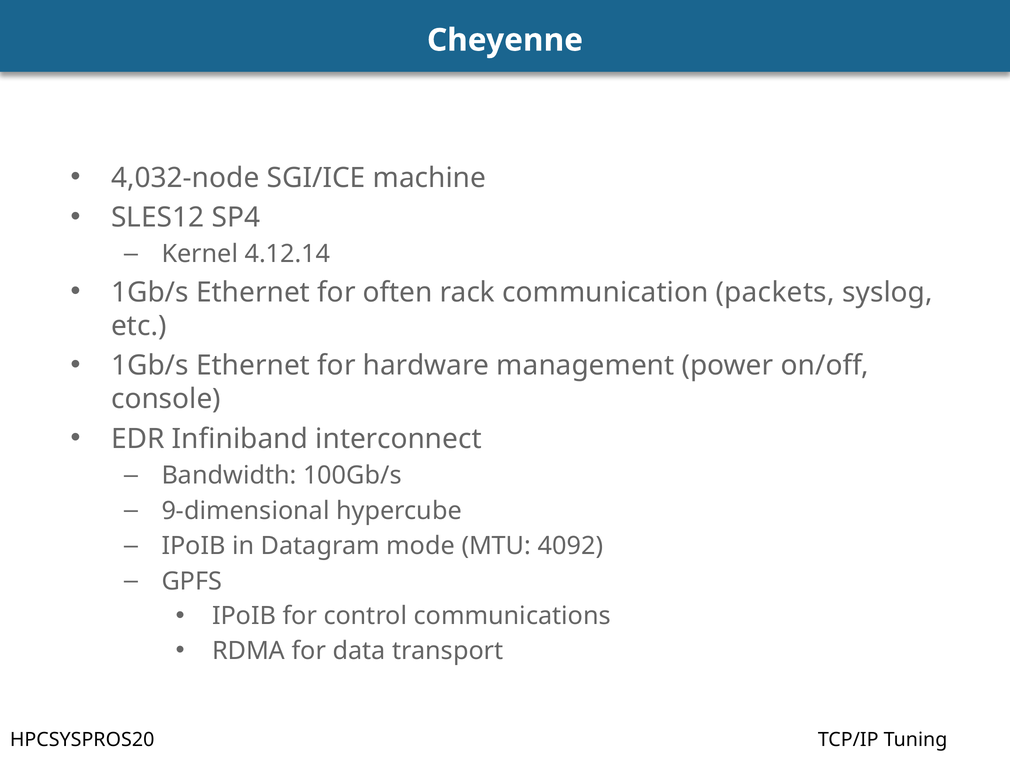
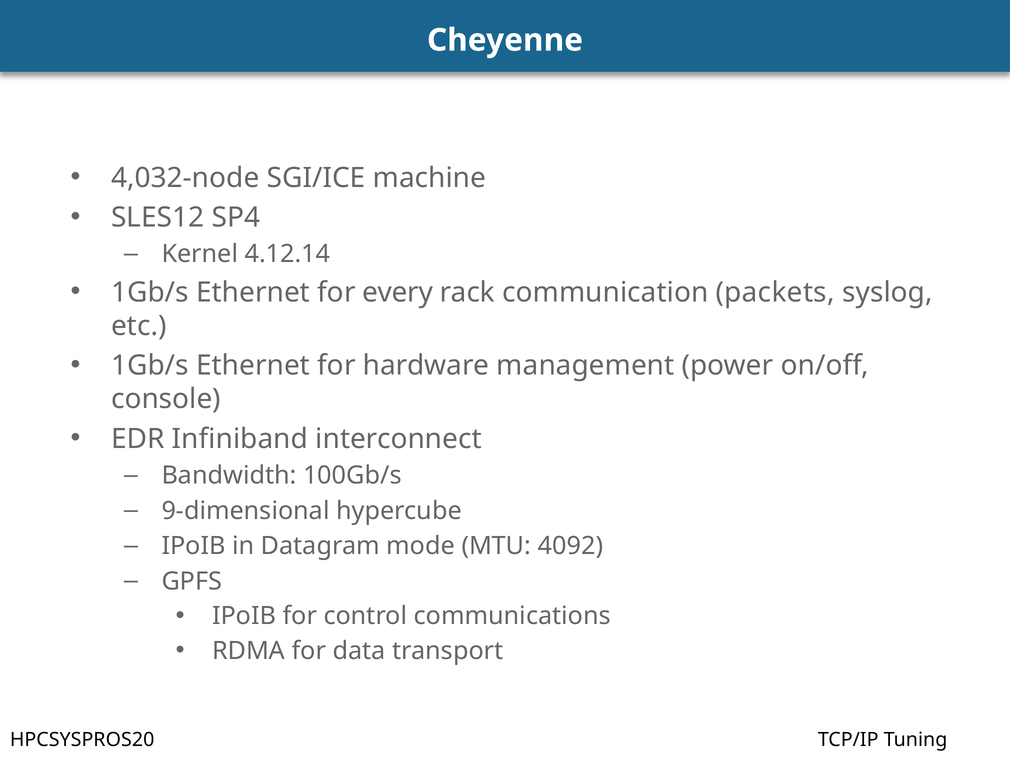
often: often -> every (398, 292)
